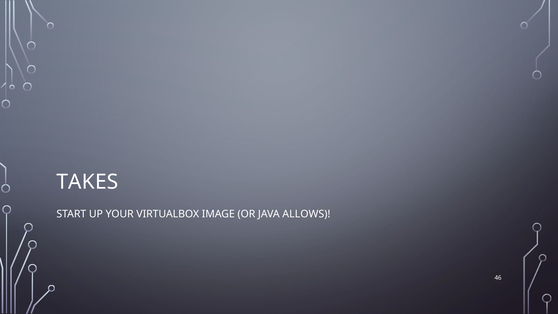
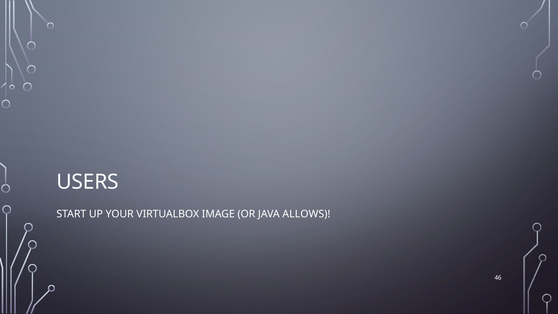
TAKES: TAKES -> USERS (88, 182)
